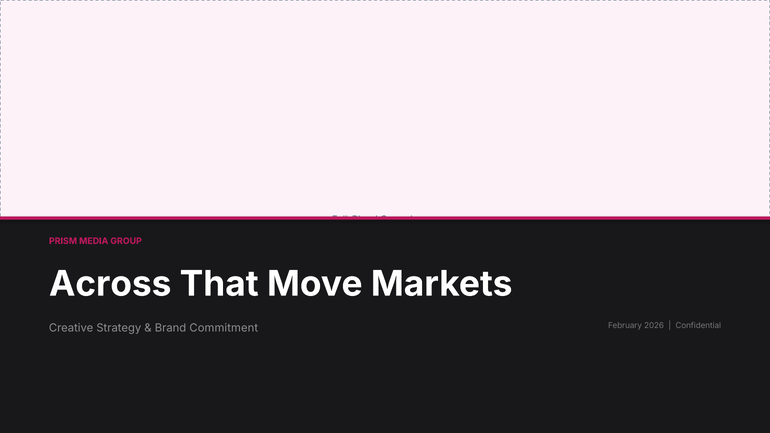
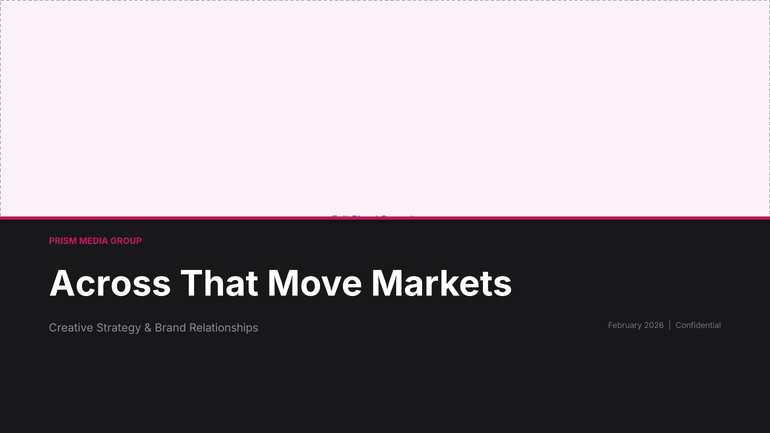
Commitment: Commitment -> Relationships (224, 328)
